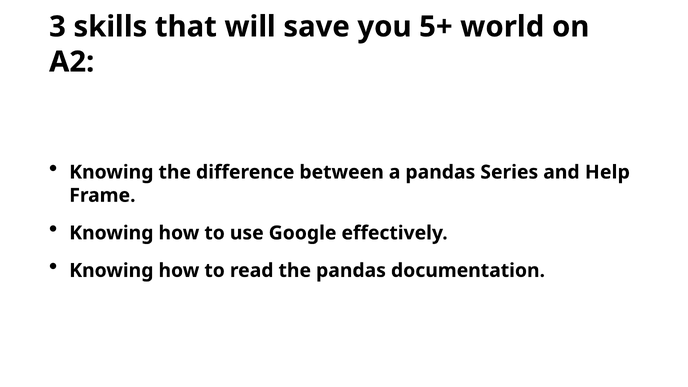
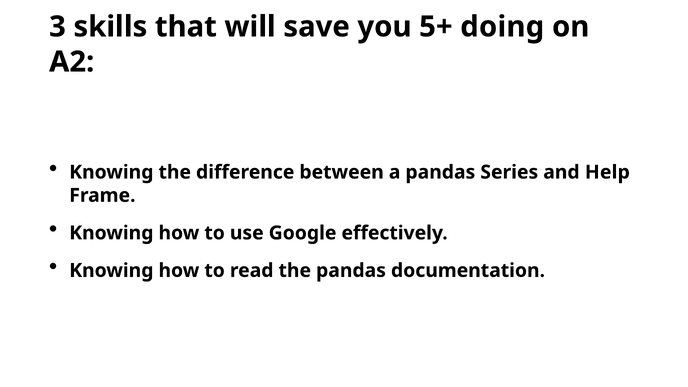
world: world -> doing (502, 27)
